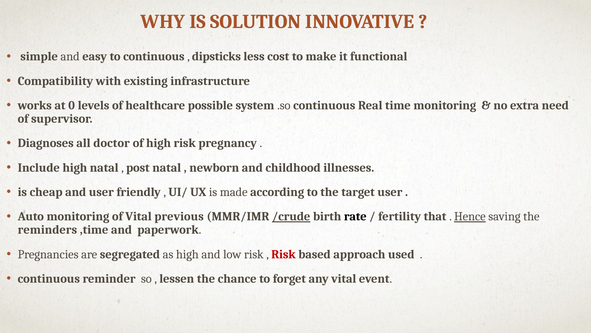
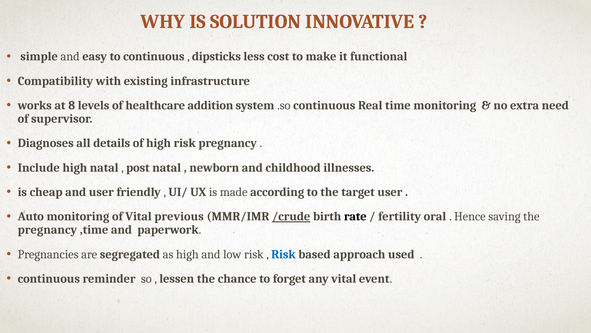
0: 0 -> 8 (72, 105)
possible: possible -> addition (210, 105)
doctor: doctor -> details (112, 143)
that: that -> oral (435, 216)
Hence underline: present -> none (470, 216)
reminders: reminders -> pregnancy (47, 229)
Risk colour: red -> blue (283, 254)
